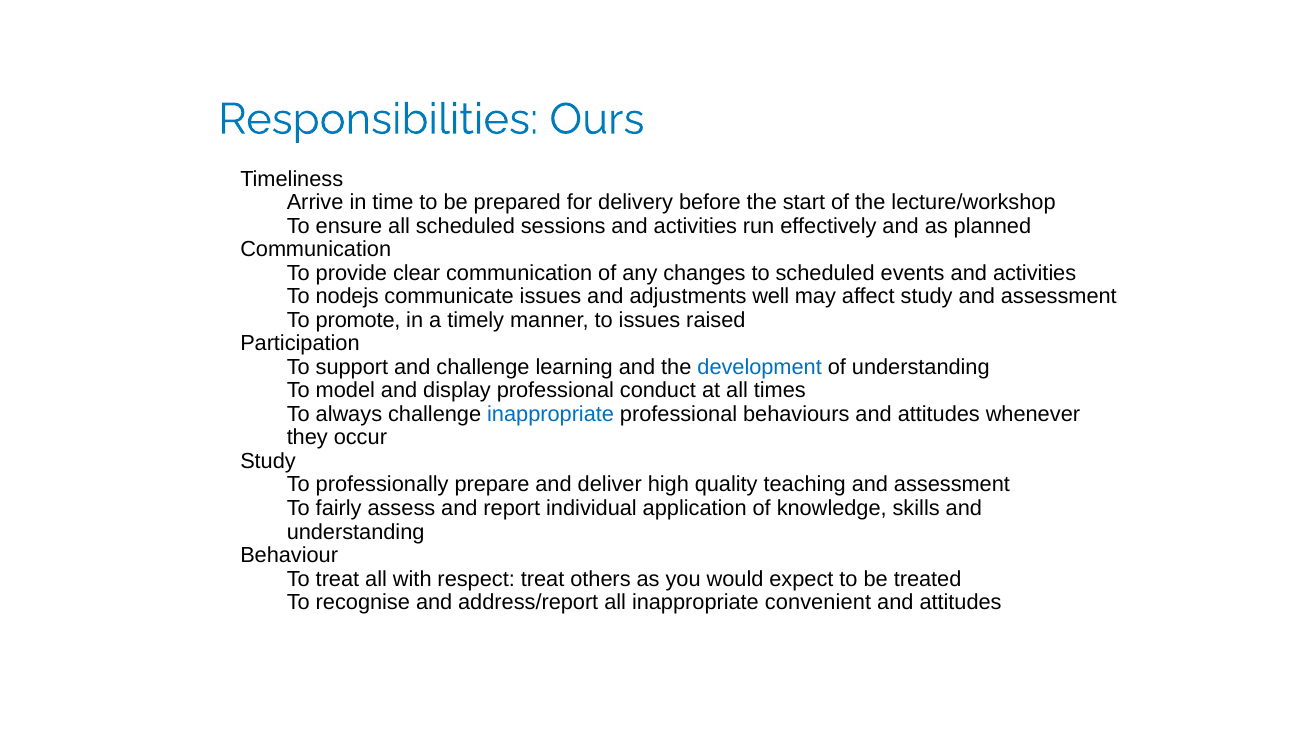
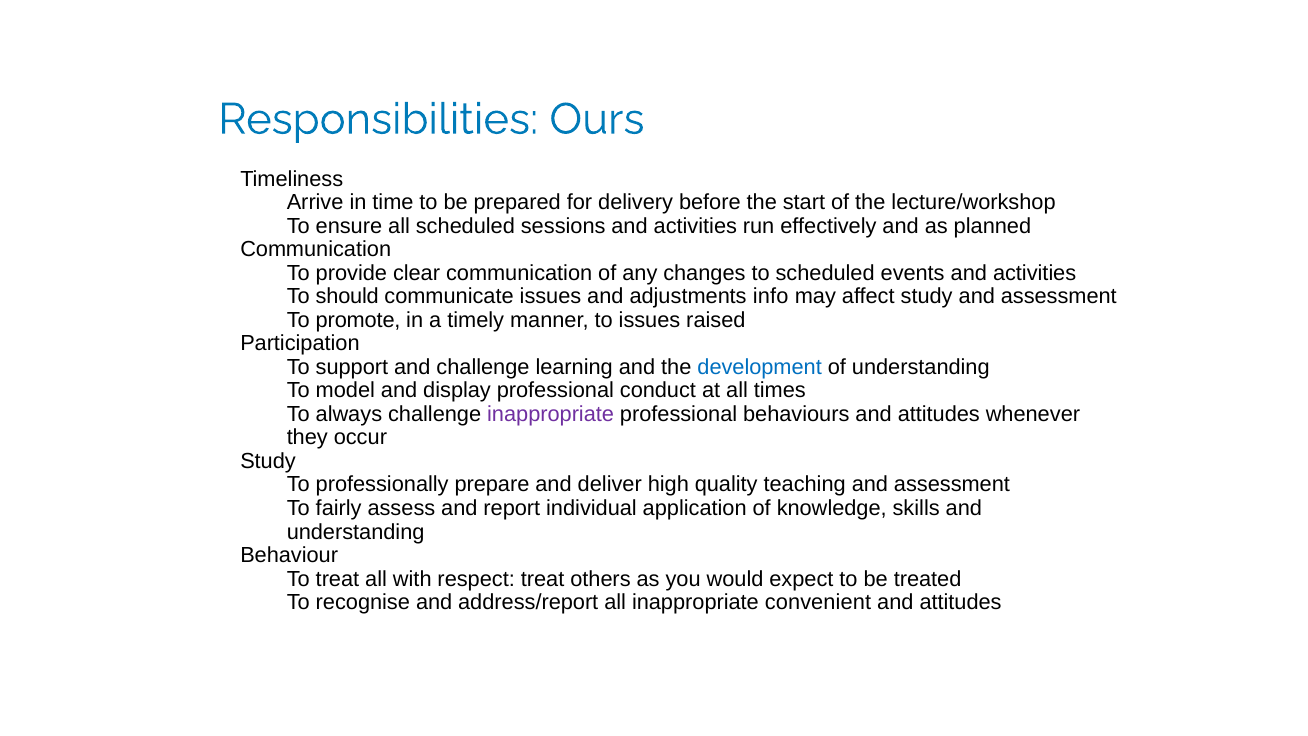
nodejs: nodejs -> should (347, 296)
well: well -> info (771, 296)
inappropriate colour: blue -> purple (551, 414)
